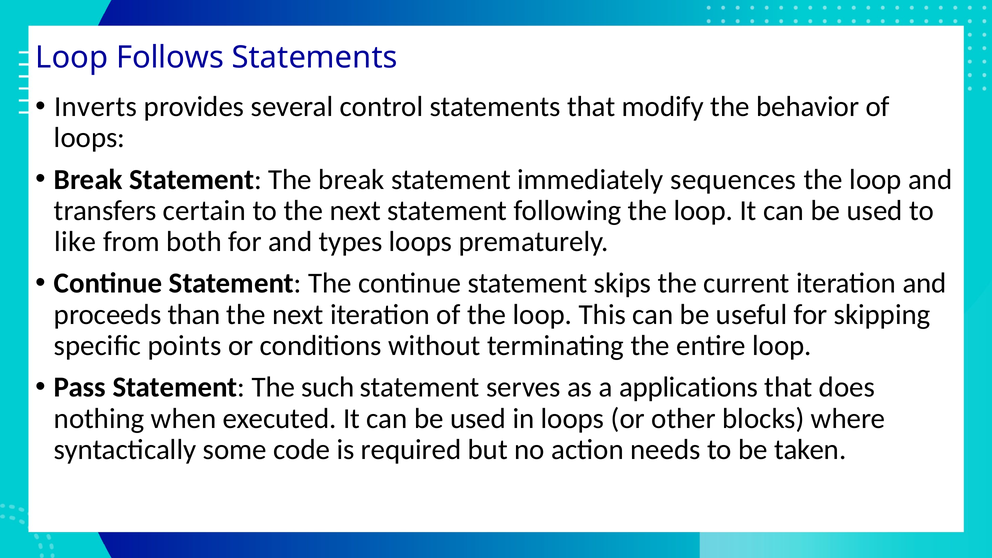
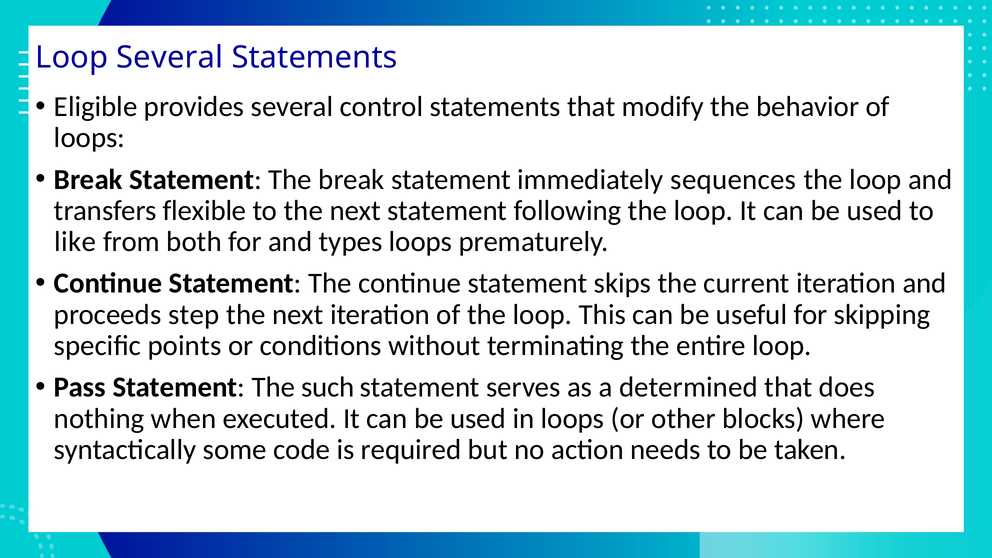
Loop Follows: Follows -> Several (170, 58)
Inverts: Inverts -> Eligible (96, 107)
certain: certain -> flexible (205, 211)
than: than -> step (194, 315)
applications: applications -> determined (688, 387)
